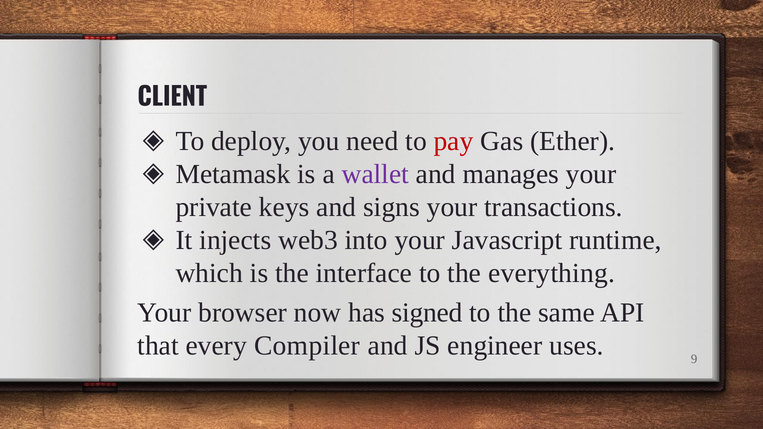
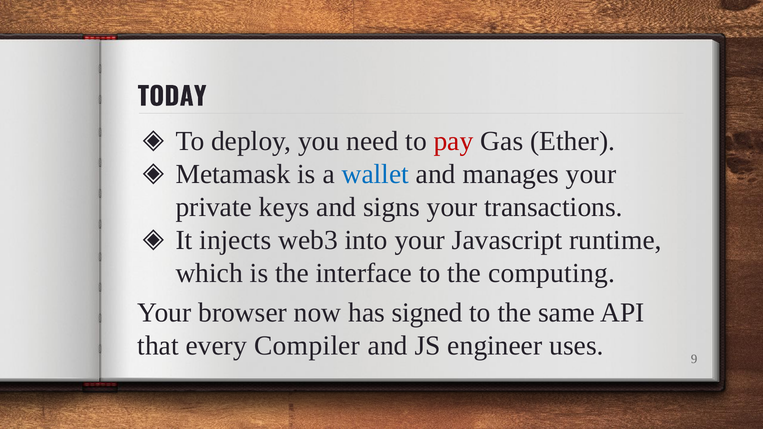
CLIENT: CLIENT -> TODAY (172, 97)
wallet colour: purple -> blue (375, 174)
everything: everything -> computing (552, 273)
